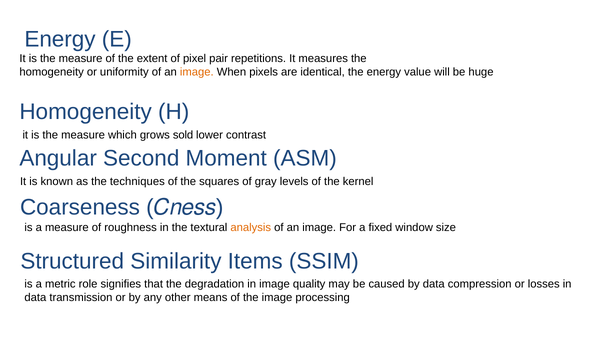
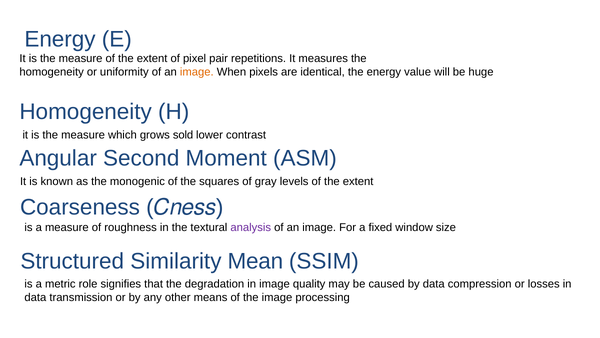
techniques: techniques -> monogenic (137, 181)
levels of the kernel: kernel -> extent (358, 181)
analysis colour: orange -> purple (251, 227)
Items: Items -> Mean (255, 261)
